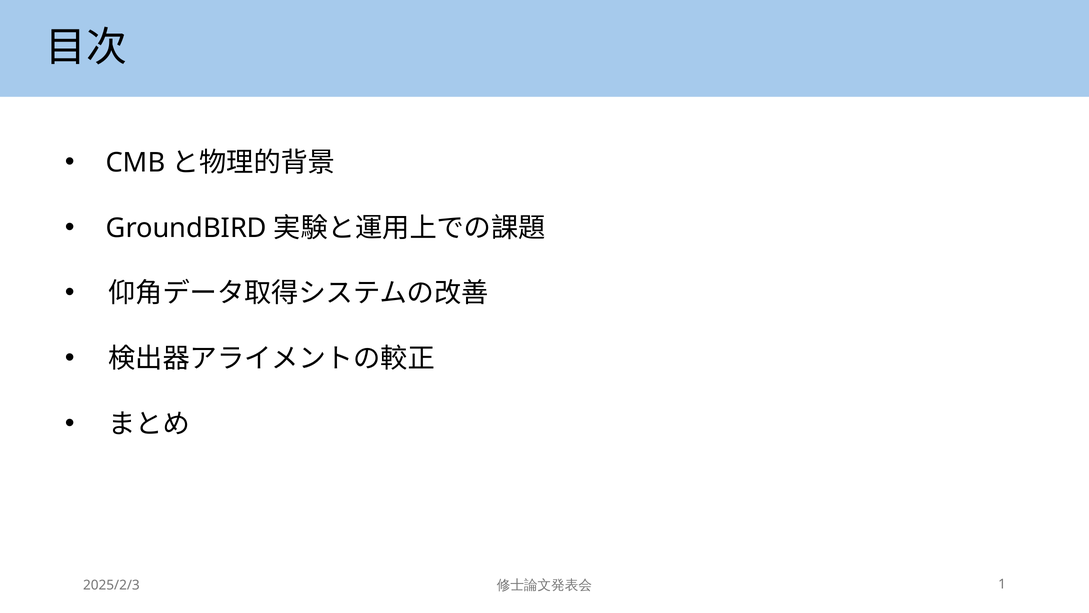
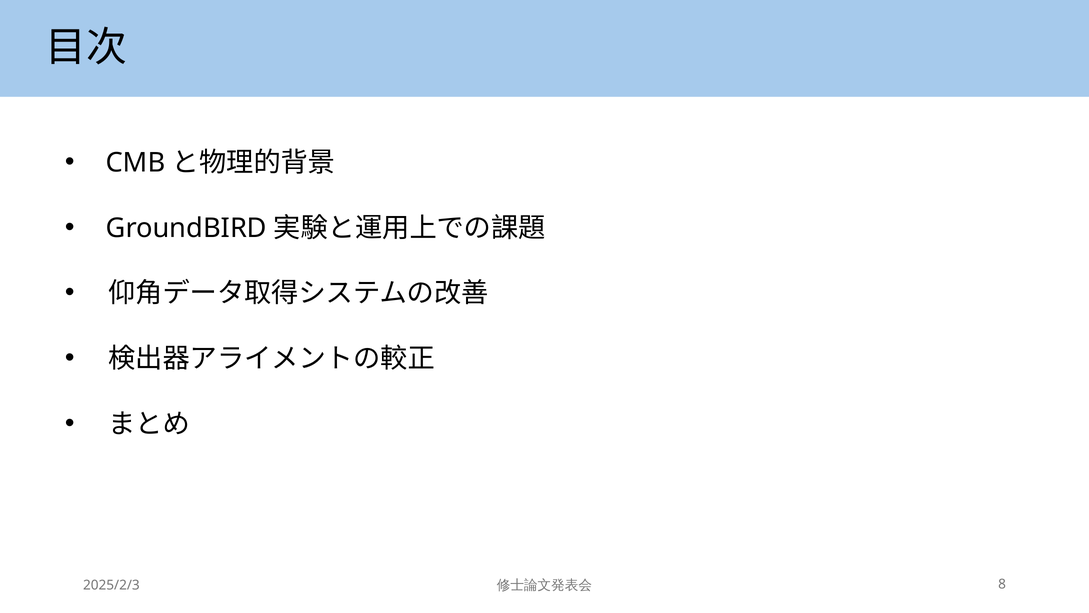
1: 1 -> 8 (1002, 584)
